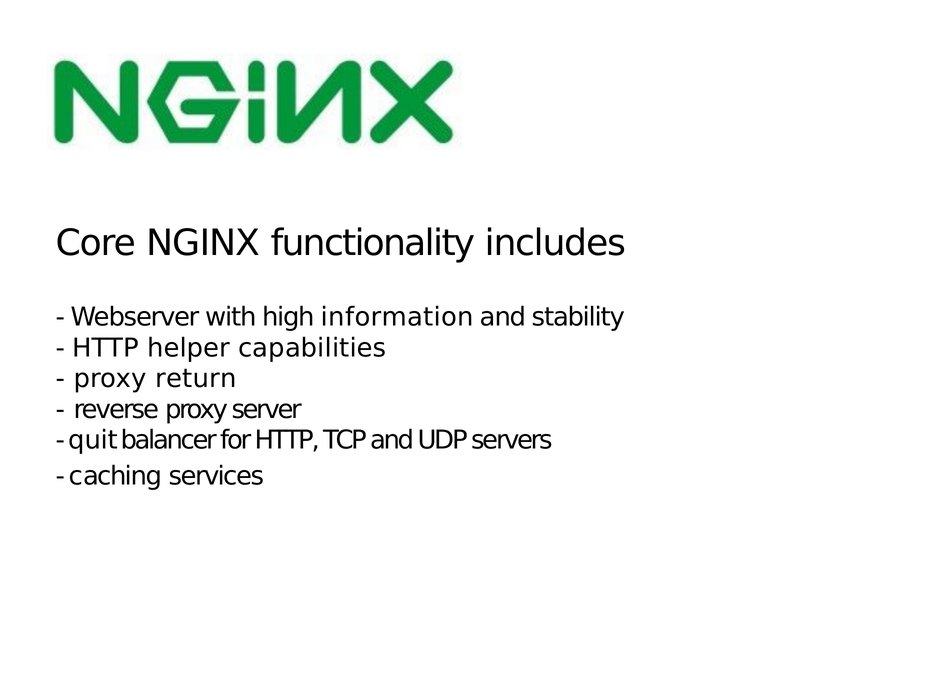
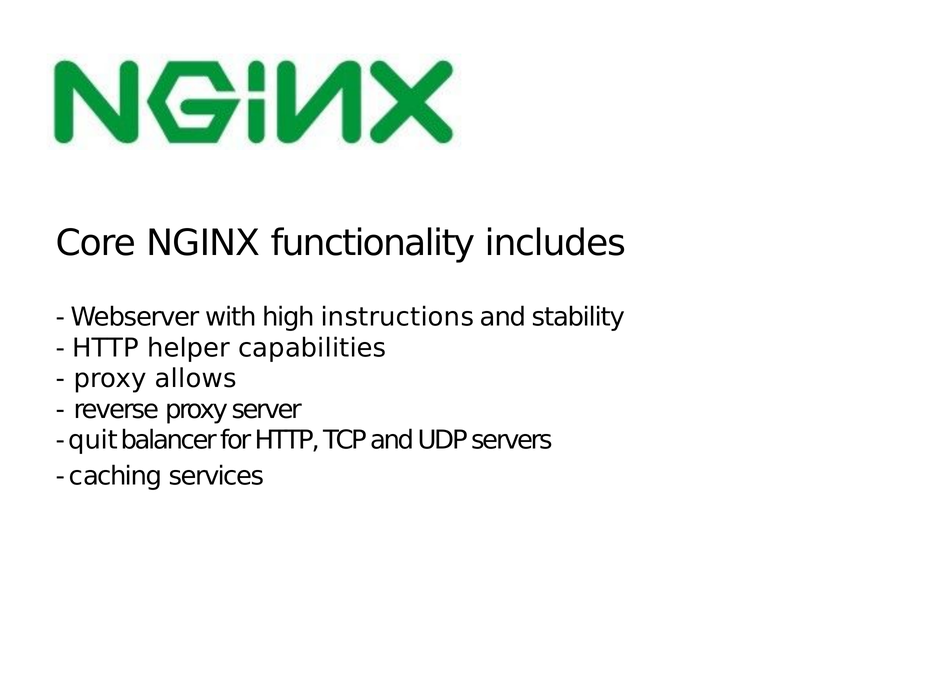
information: information -> instructions (397, 317)
return: return -> allows (196, 379)
